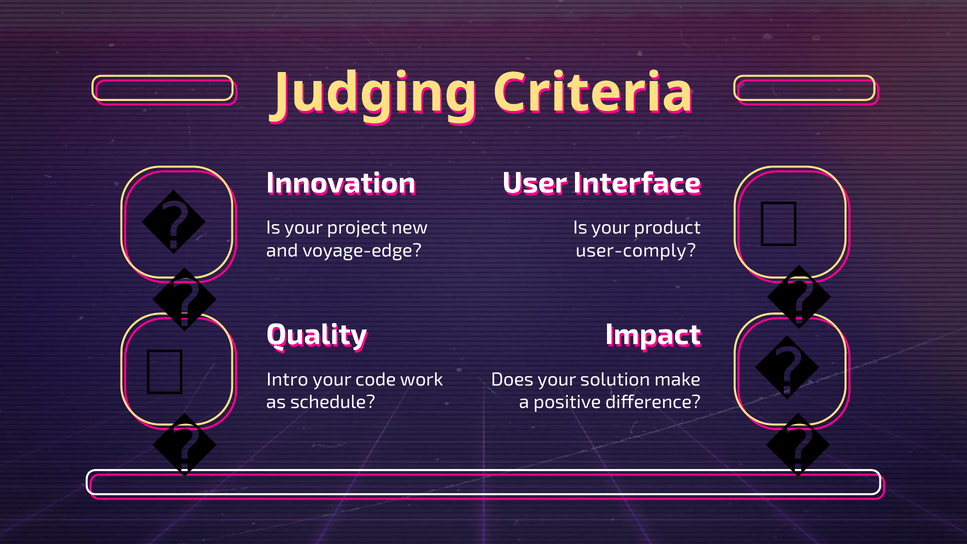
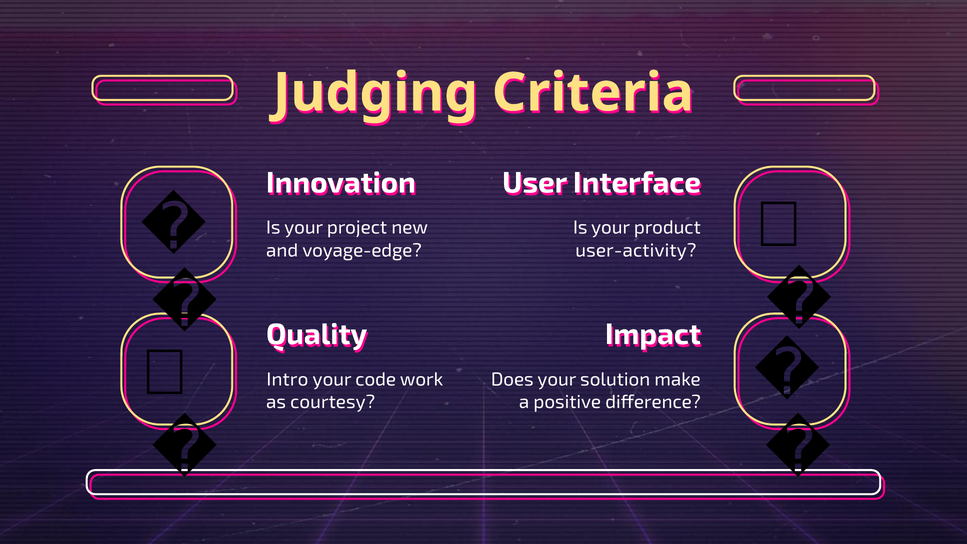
user-comply: user-comply -> user-activity (636, 250)
schedule: schedule -> courtesy (333, 402)
